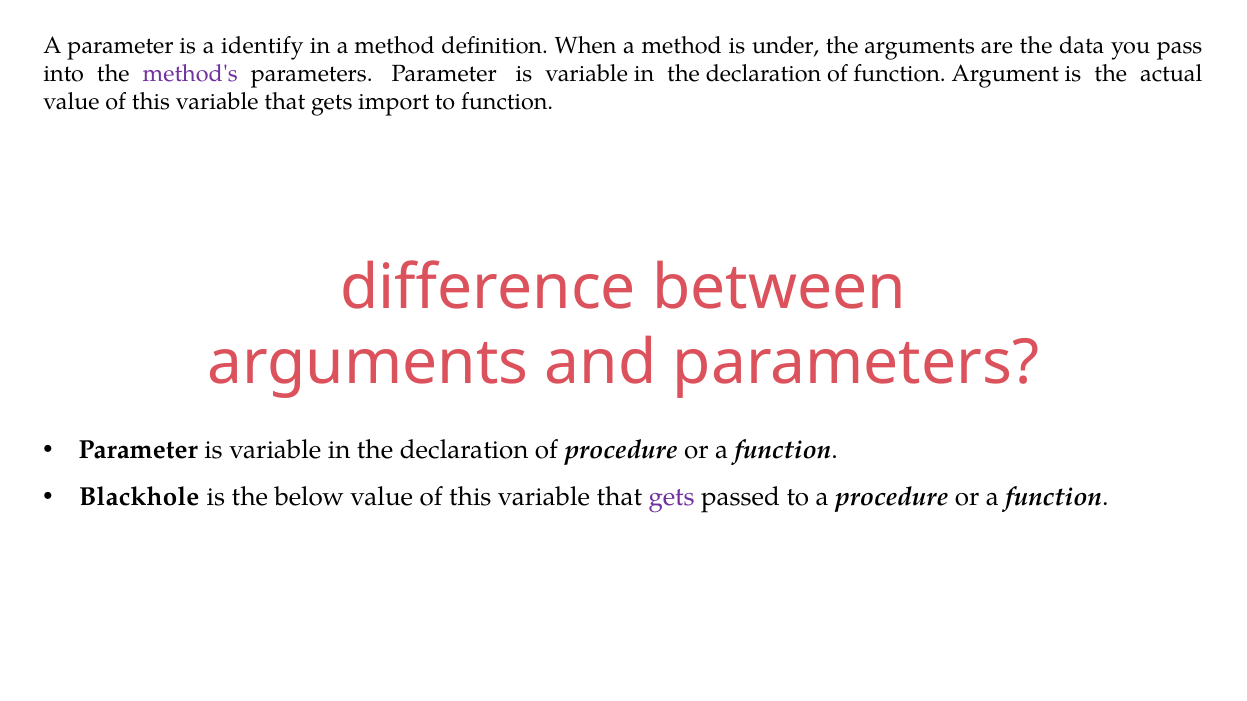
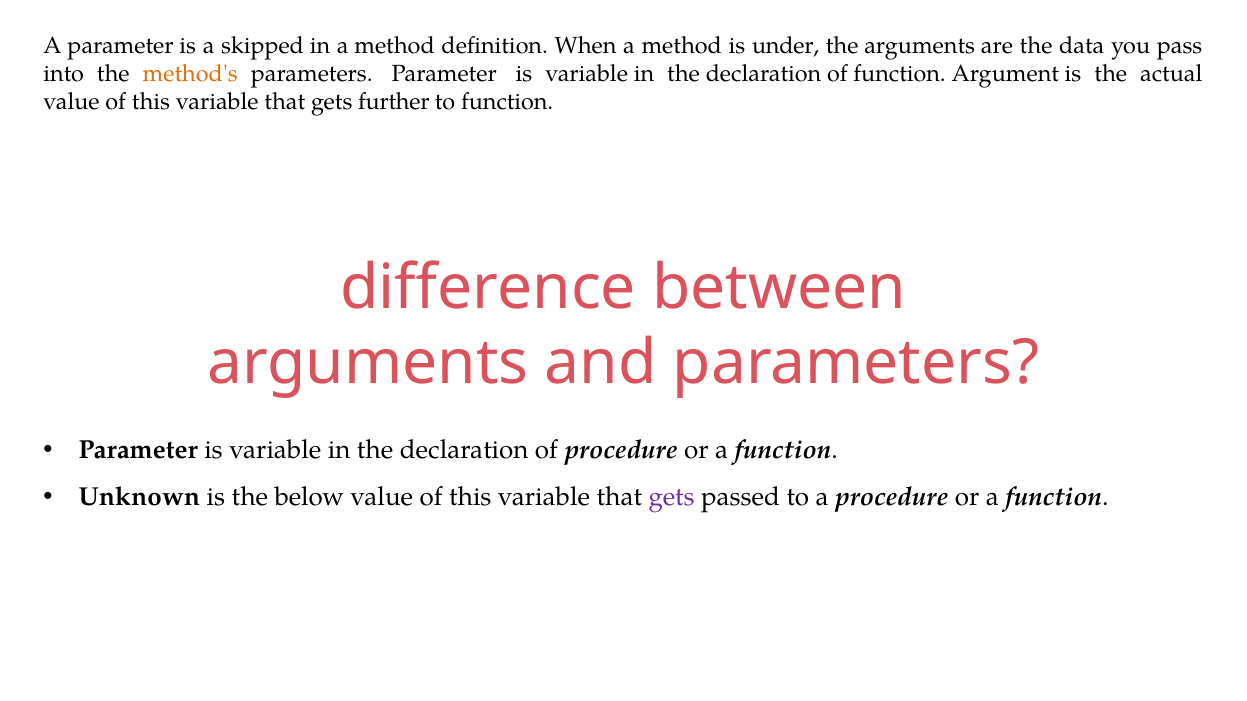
identify: identify -> skipped (263, 46)
method's colour: purple -> orange (190, 74)
import: import -> further (394, 102)
Blackhole: Blackhole -> Unknown (139, 497)
